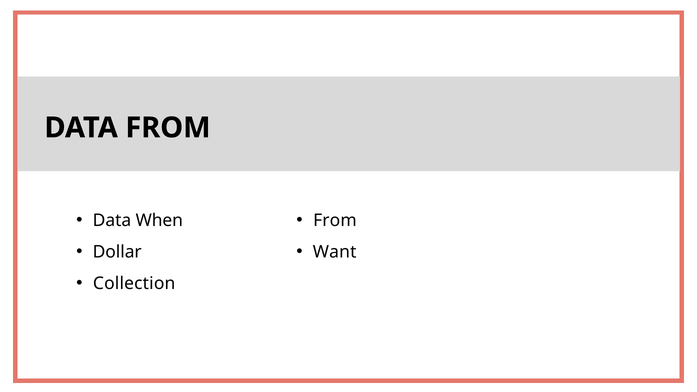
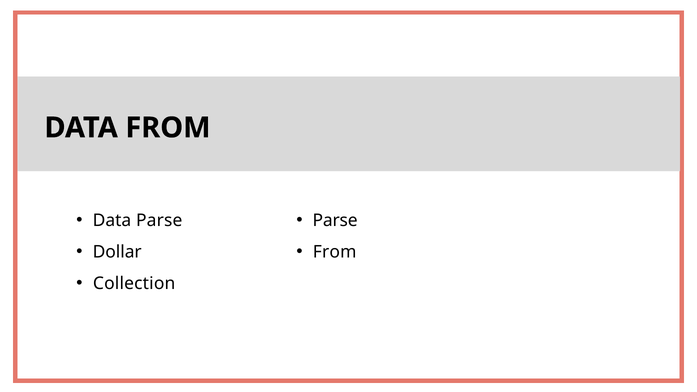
Data When: When -> Parse (159, 221)
From: From -> Parse (335, 221)
Want: Want -> From (335, 252)
